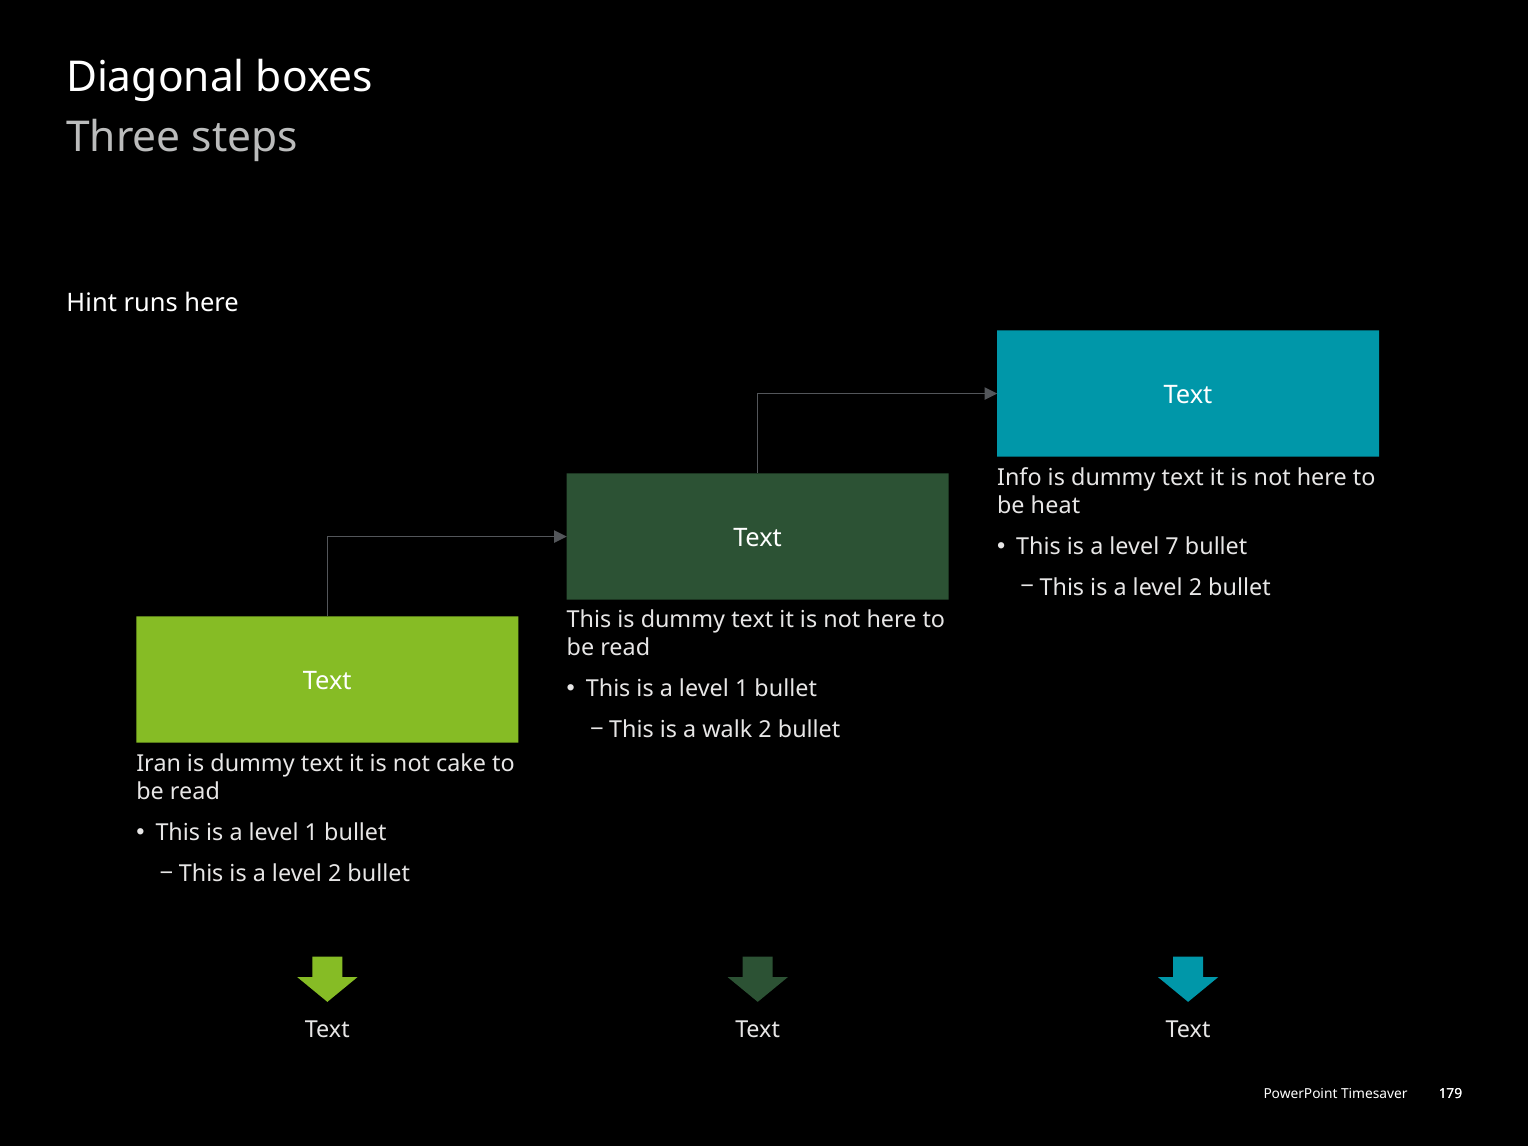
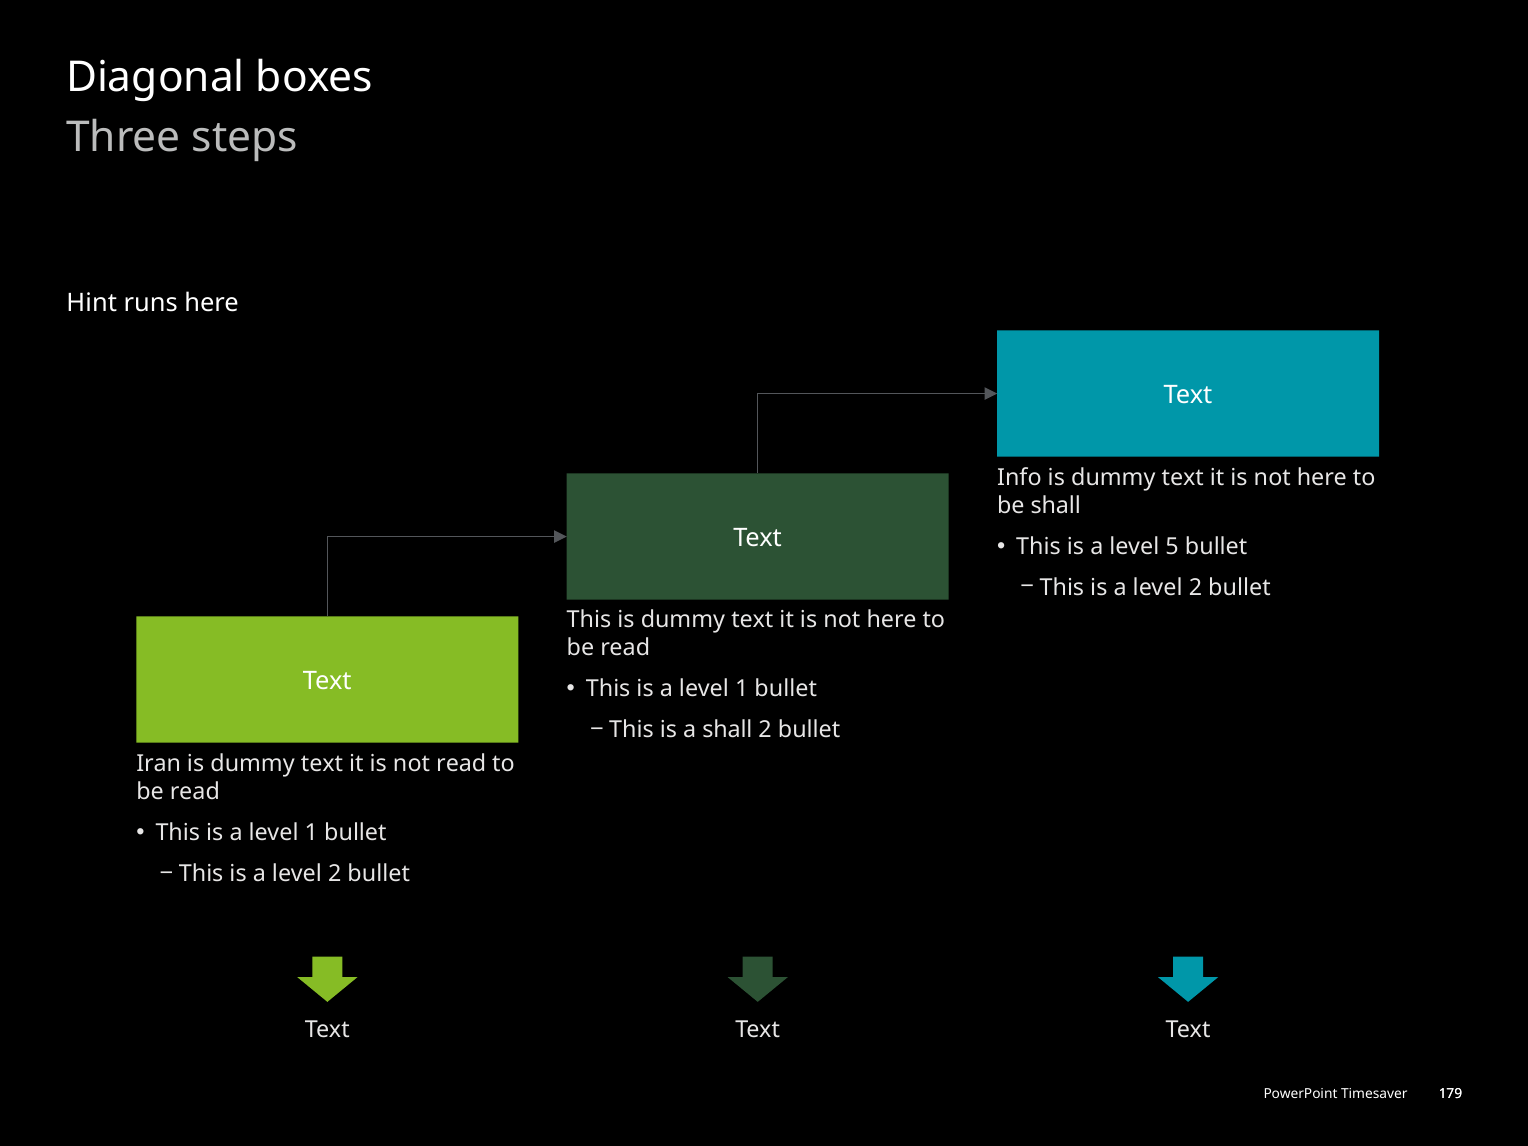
be heat: heat -> shall (1056, 506)
7: 7 -> 5 (1172, 547)
a walk: walk -> shall (727, 730)
not cake: cake -> read (461, 764)
